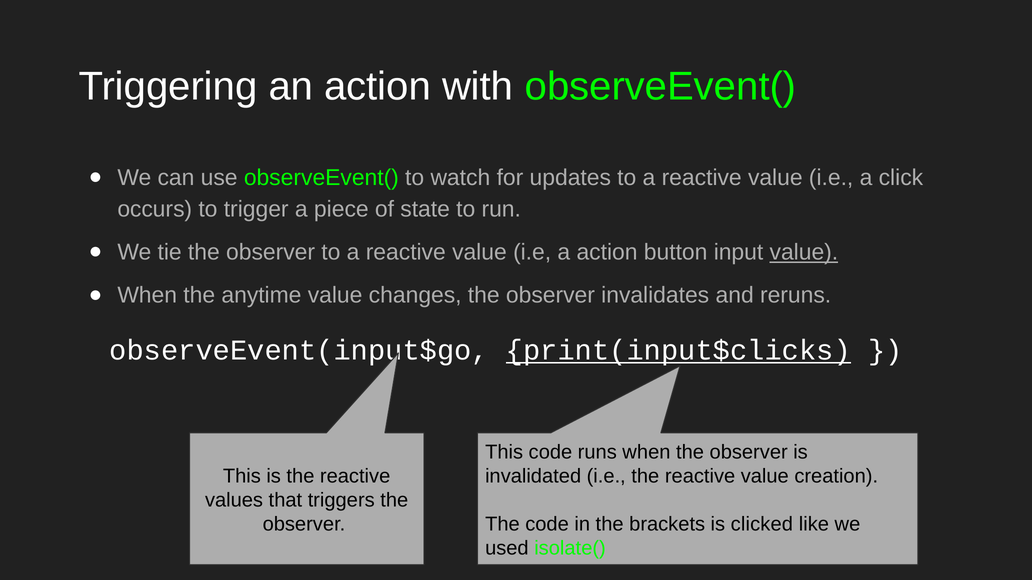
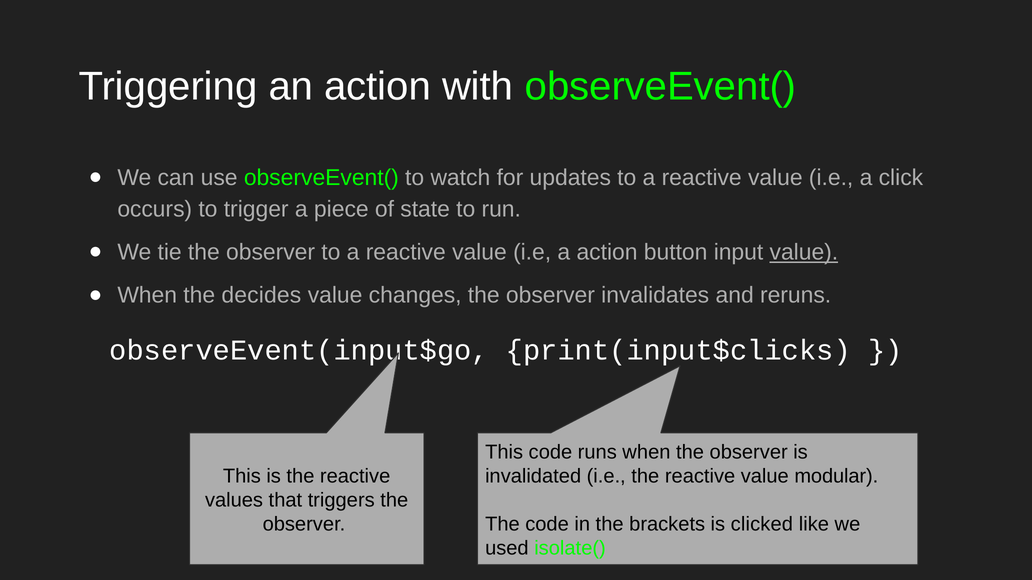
anytime: anytime -> decides (261, 296)
print(input$clicks underline: present -> none (678, 351)
creation: creation -> modular (836, 476)
